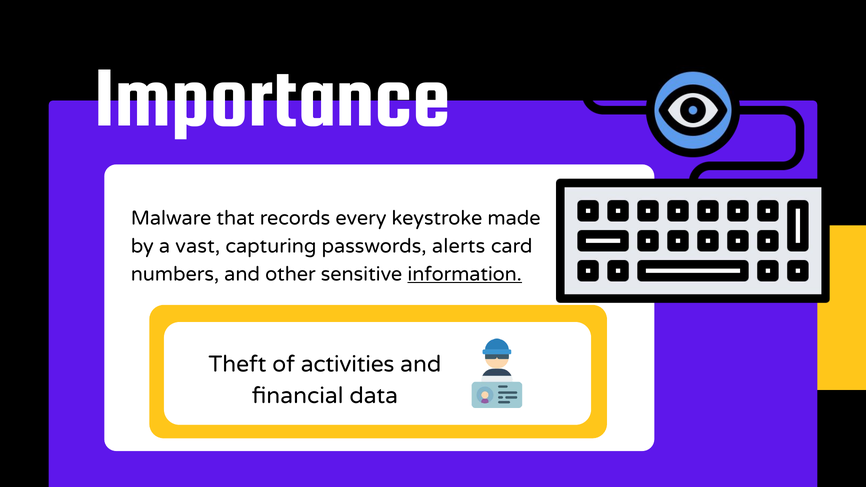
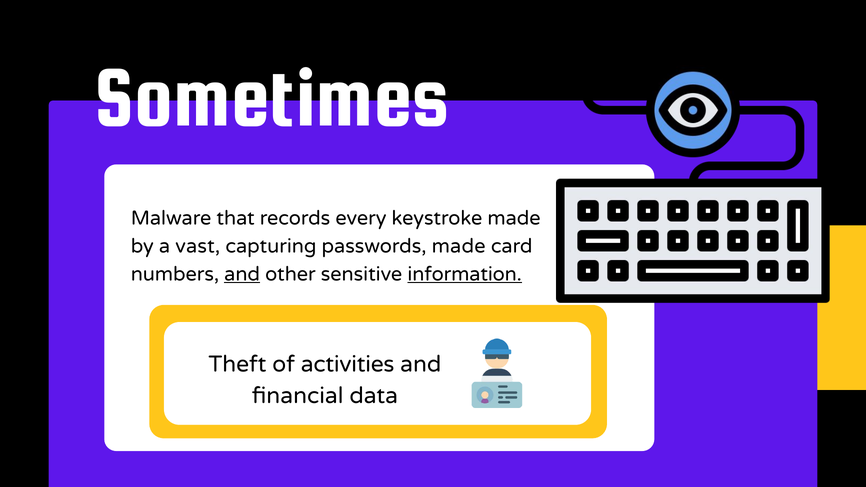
Importance: Importance -> Sometimes (272, 97)
passwords alerts: alerts -> made (459, 246)
and underline: none -> present (242, 274)
